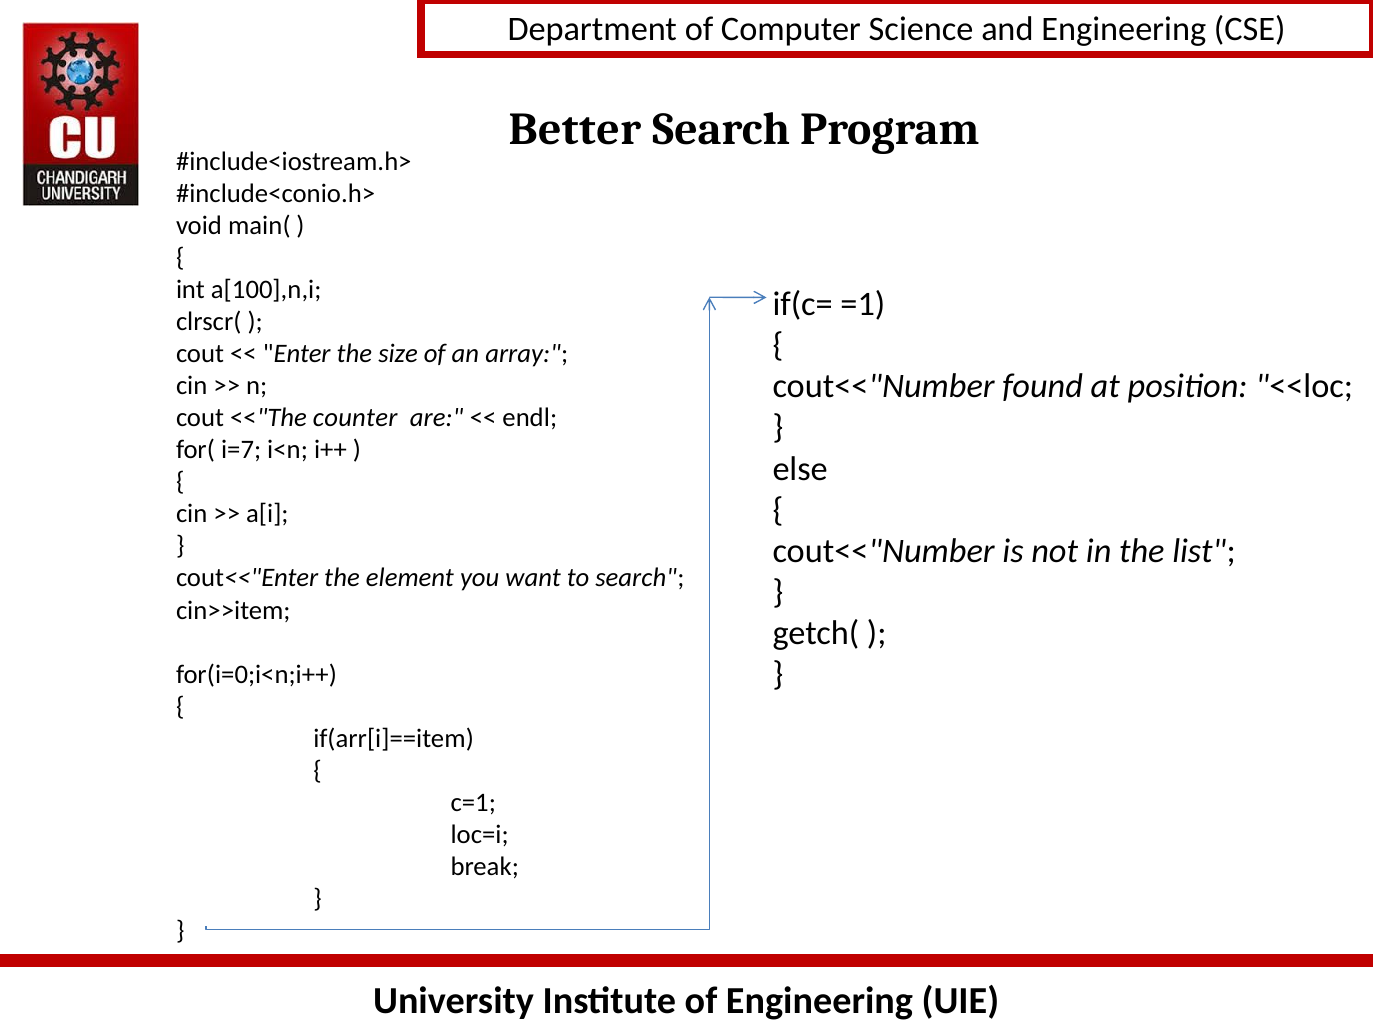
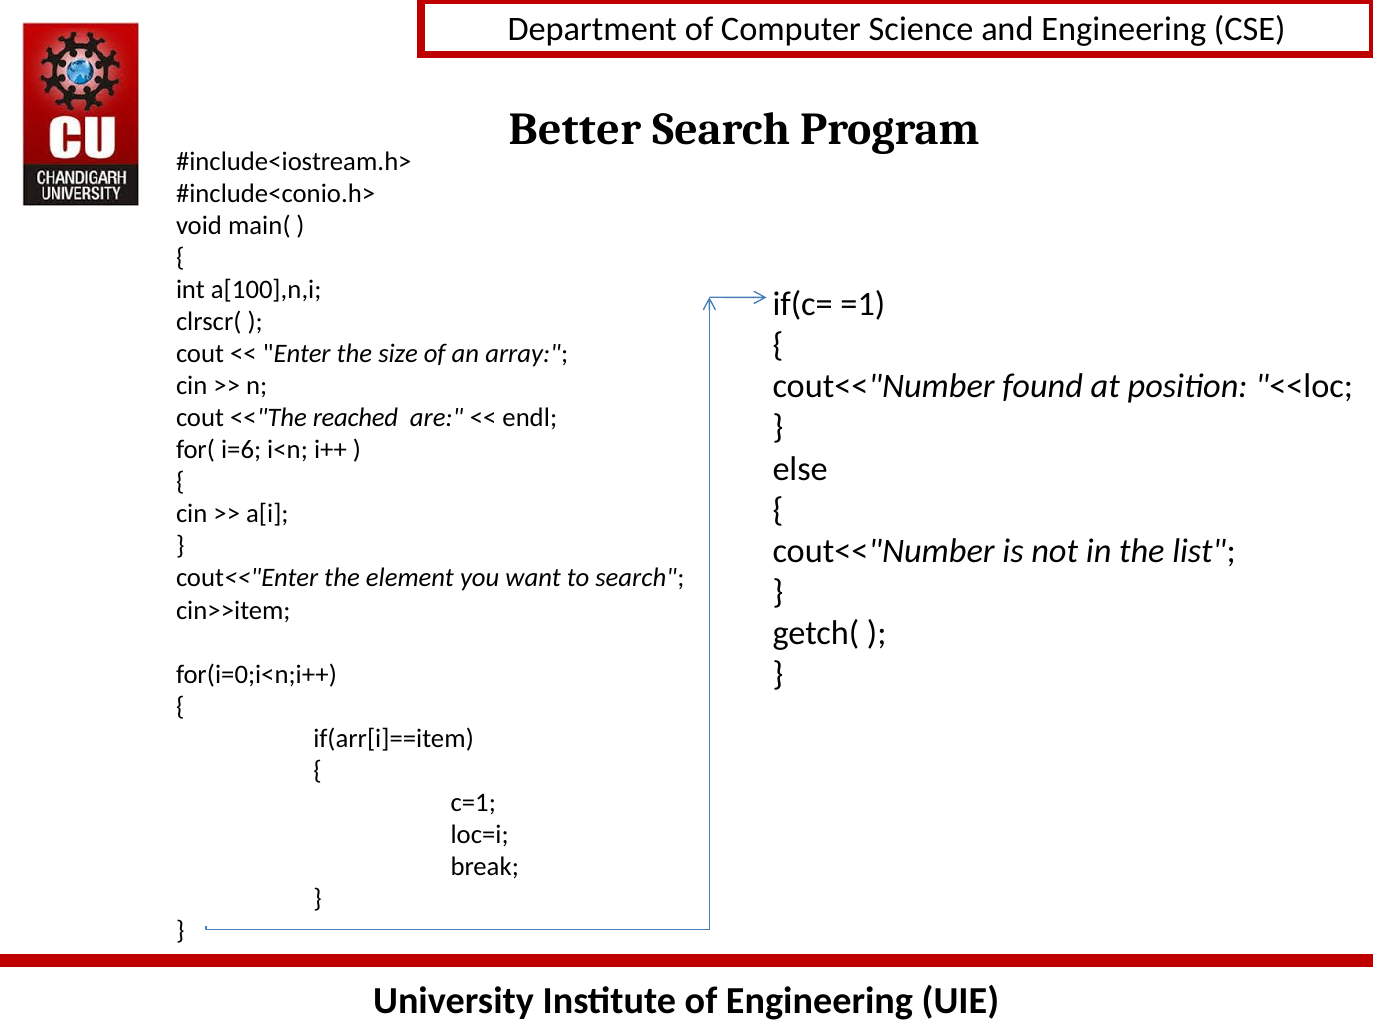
counter: counter -> reached (355, 418)
i=7: i=7 -> i=6 (241, 450)
